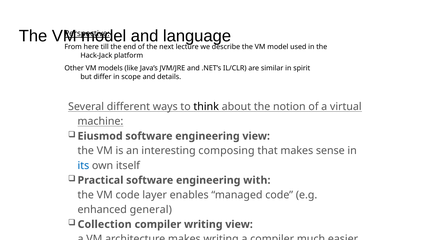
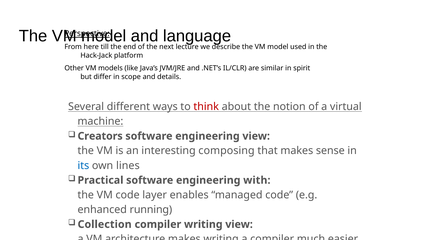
think colour: black -> red (206, 106)
Eiusmod: Eiusmod -> Creators (100, 136)
itself: itself -> lines (128, 165)
general: general -> running (151, 209)
